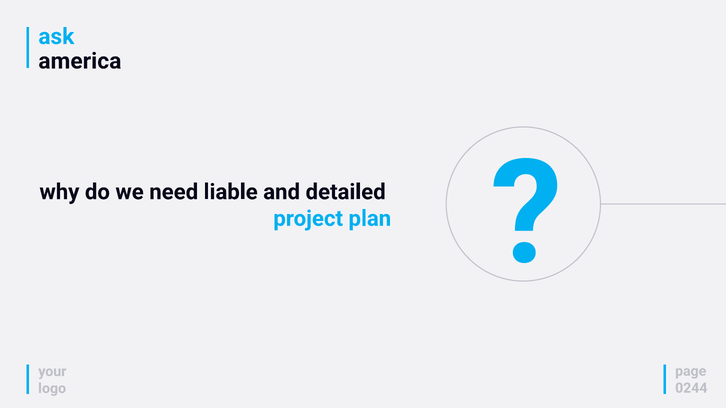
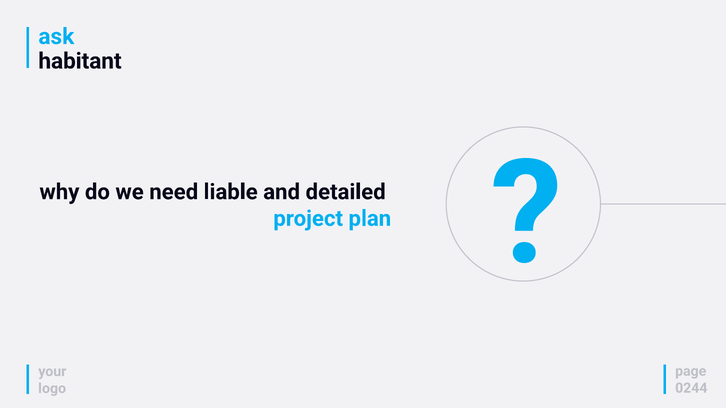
america: america -> habitant (80, 61)
